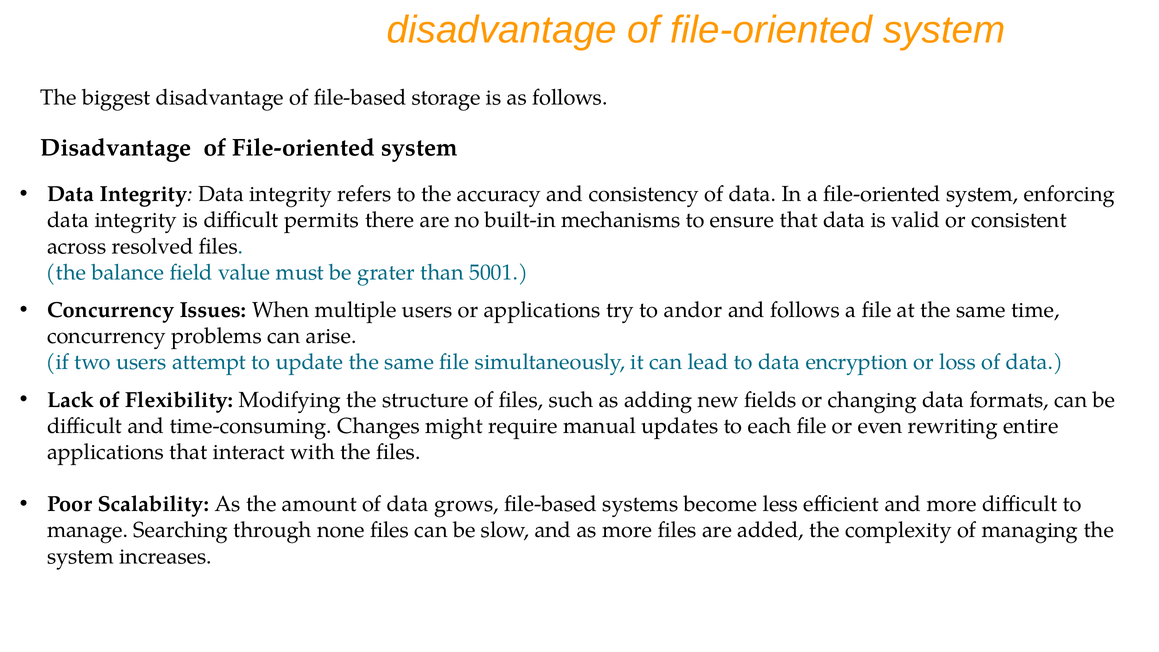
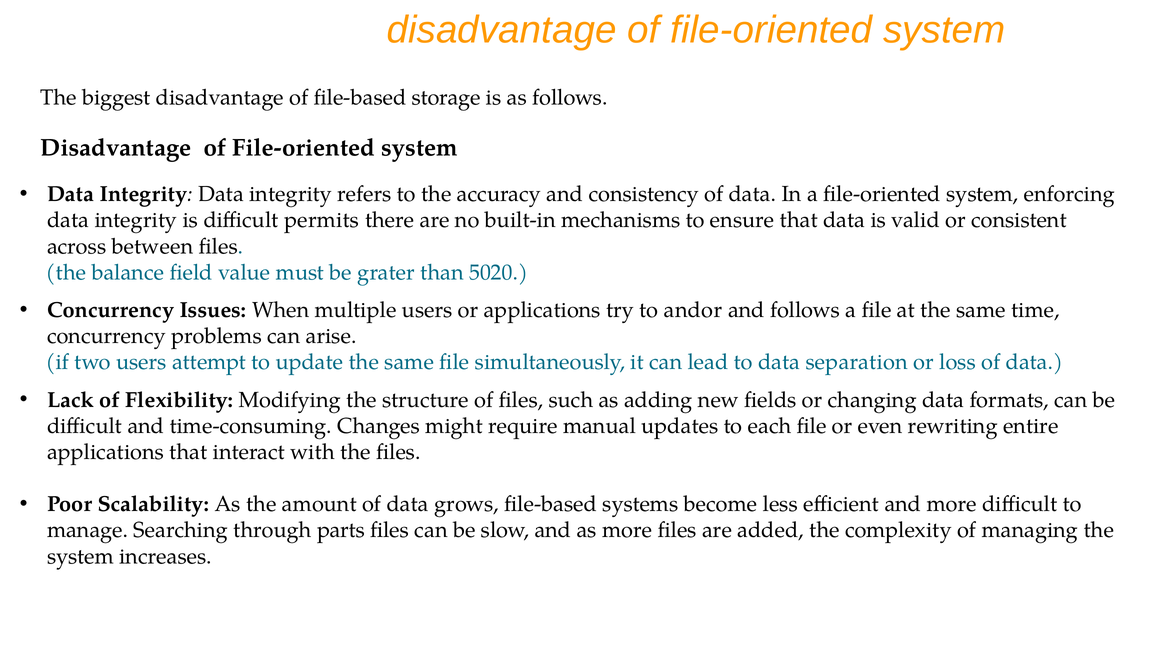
resolved: resolved -> between (152, 246)
5001: 5001 -> 5020 (499, 272)
encryption: encryption -> separation (857, 362)
none: none -> parts (341, 530)
